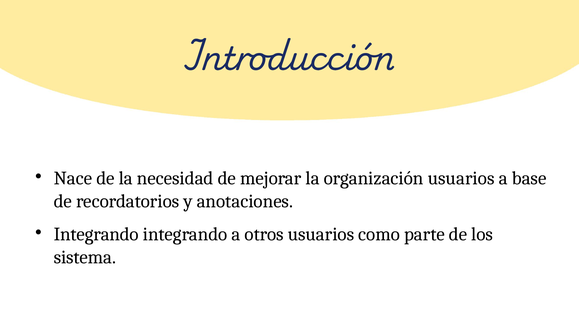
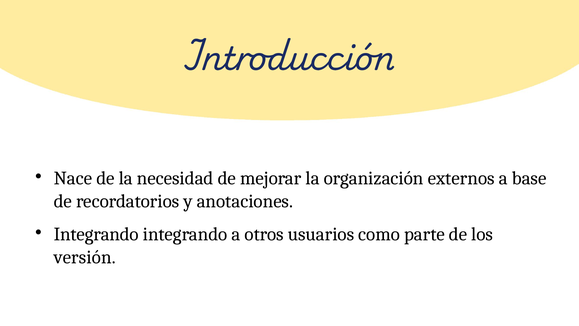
organización usuarios: usuarios -> externos (461, 178)
sistema: sistema -> versión (85, 257)
